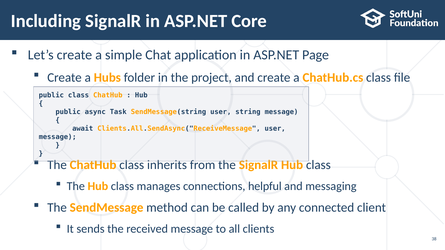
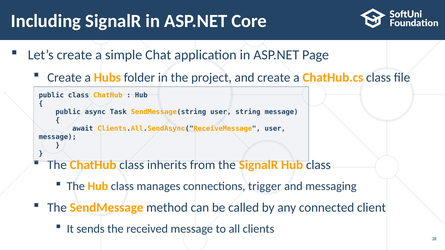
helpful: helpful -> trigger (265, 187)
